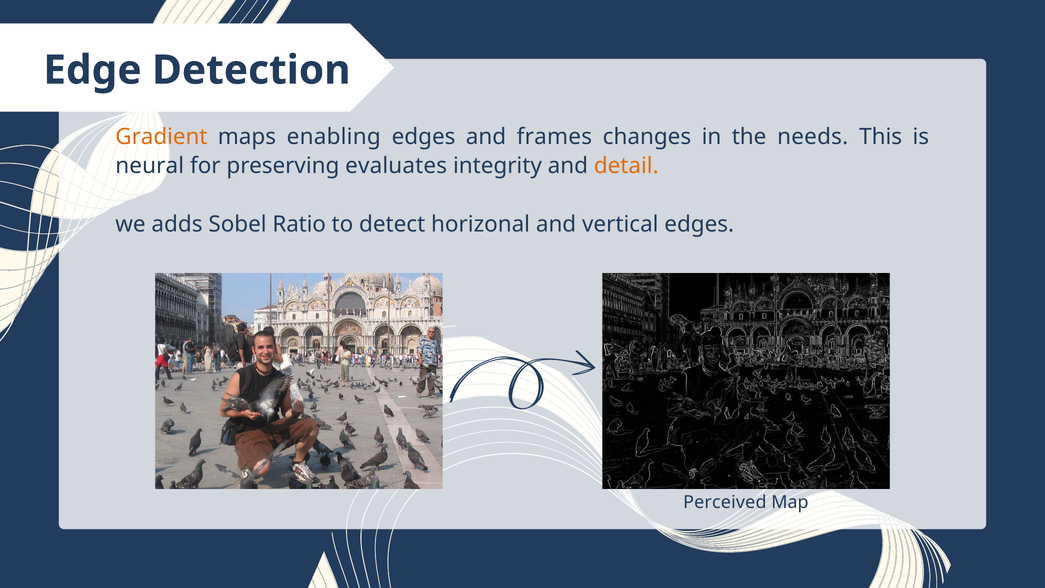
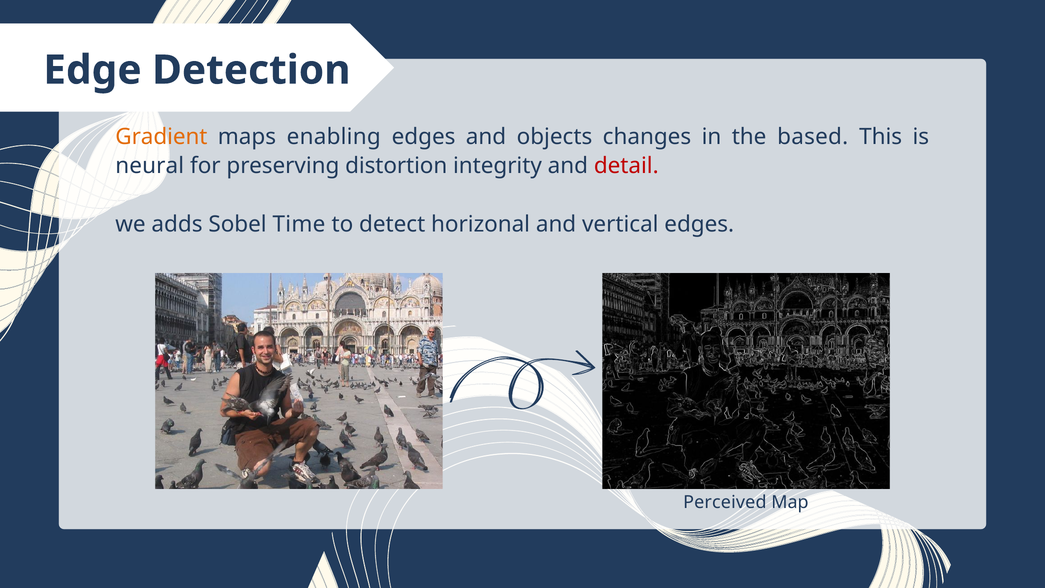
frames: frames -> objects (554, 137)
needs: needs -> based (813, 137)
evaluates: evaluates -> distortion (396, 166)
detail colour: orange -> red (626, 166)
Ratio: Ratio -> Time (299, 224)
